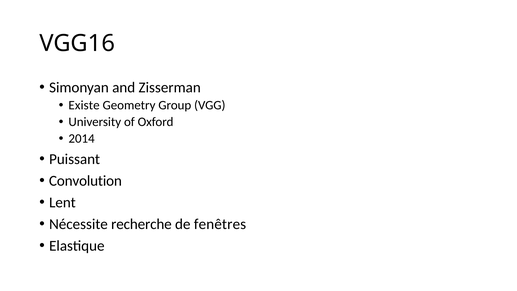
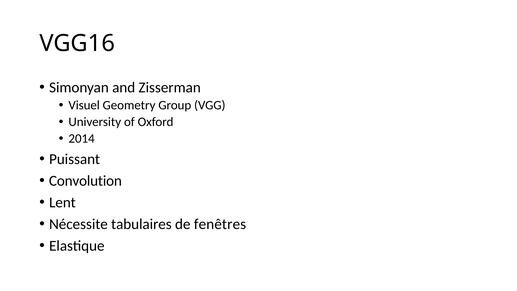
Existe: Existe -> Visuel (84, 105)
recherche: recherche -> tabulaires (141, 224)
